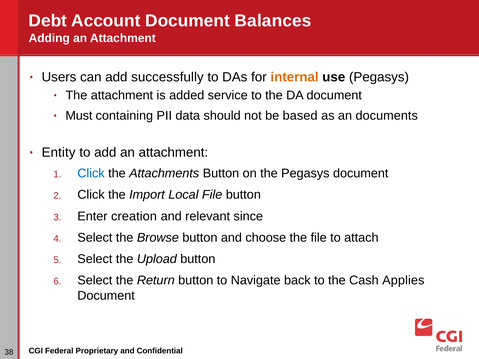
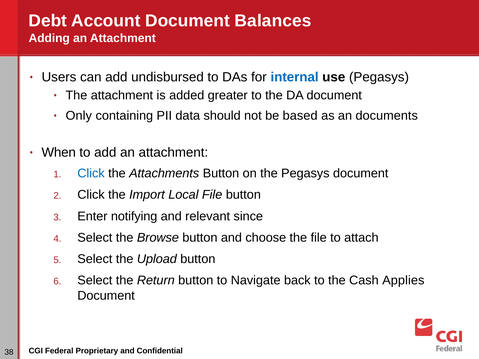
successfully: successfully -> undisbursed (167, 77)
internal colour: orange -> blue (295, 77)
service: service -> greater (228, 95)
Must: Must -> Only (79, 116)
Entity: Entity -> When (59, 153)
creation: creation -> notifying (134, 216)
